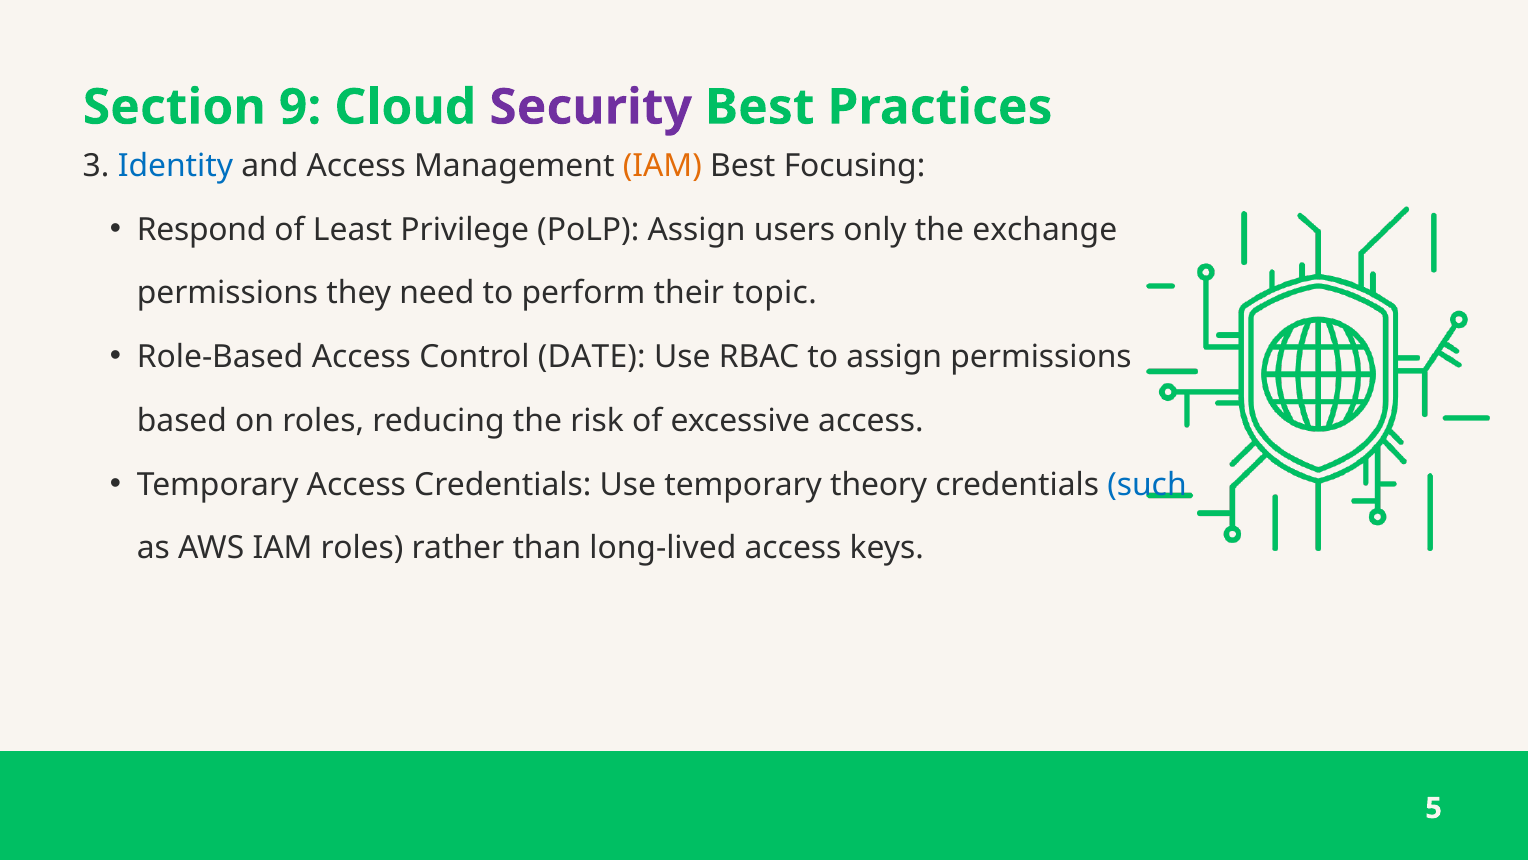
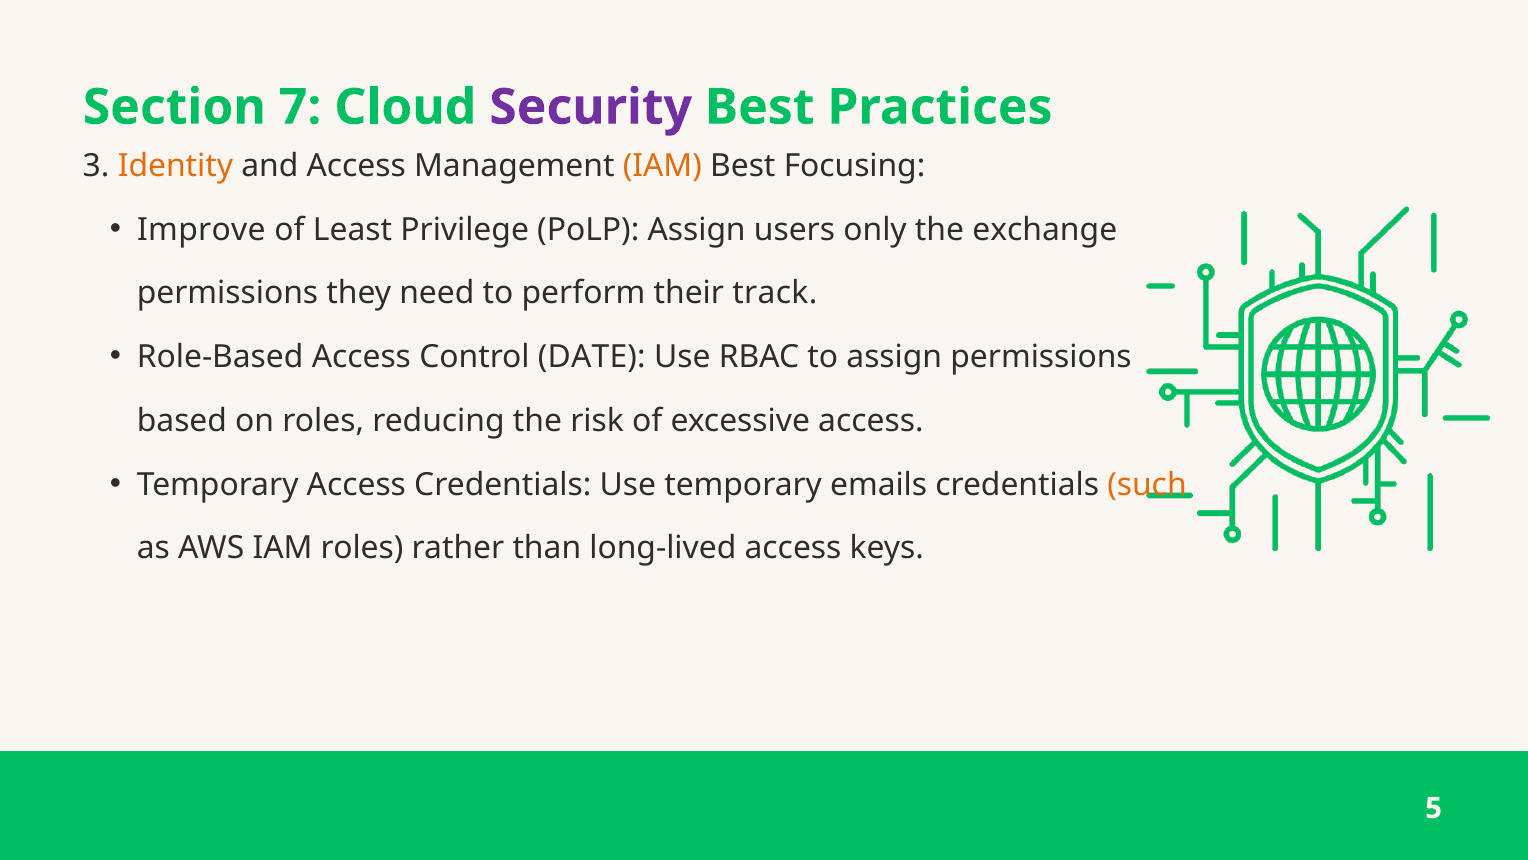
9: 9 -> 7 (300, 107)
Identity colour: blue -> orange (175, 166)
Respond: Respond -> Improve (201, 230)
topic: topic -> track (775, 293)
theory: theory -> emails (879, 484)
such colour: blue -> orange (1147, 484)
